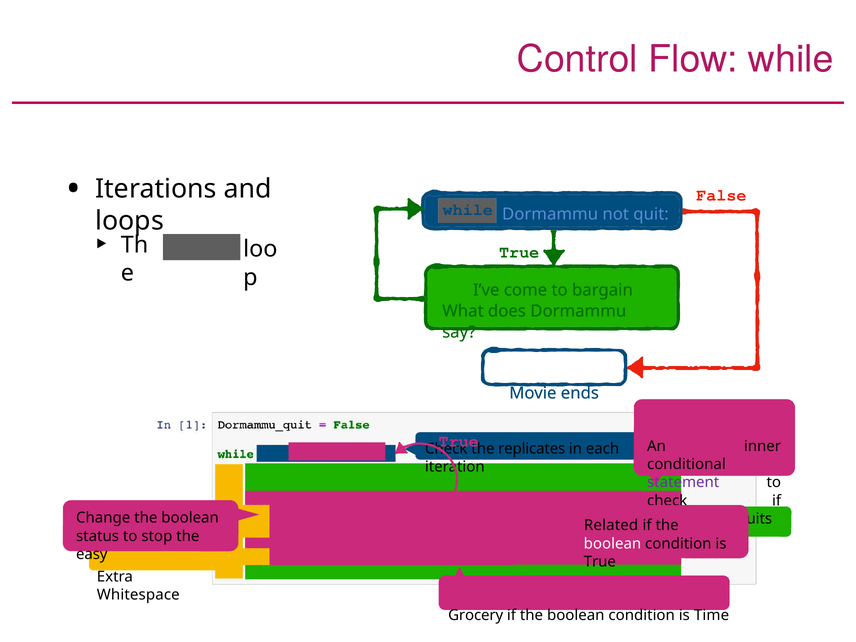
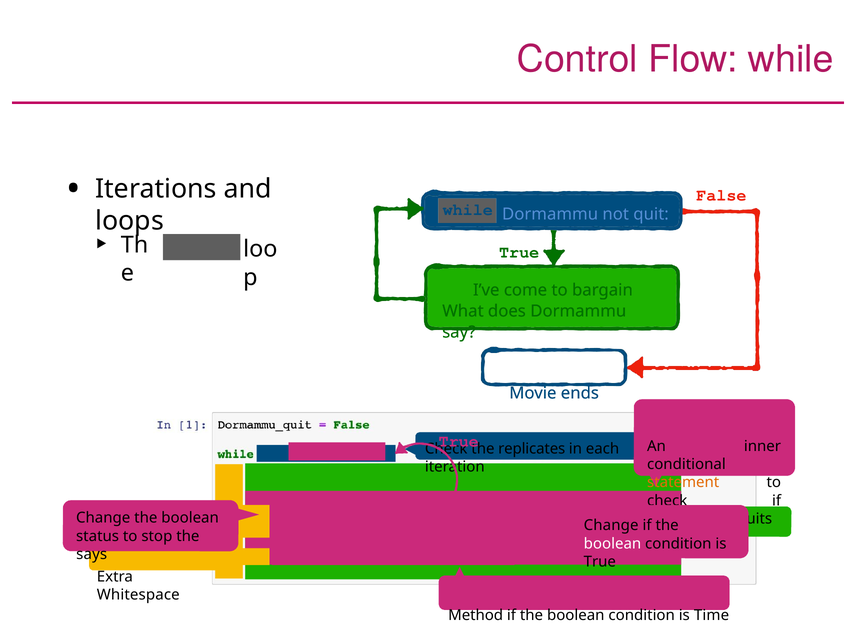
statement colour: purple -> orange (683, 483)
Related: Related -> Change (611, 525)
easy: easy -> says (92, 554)
Grocery: Grocery -> Method (476, 615)
